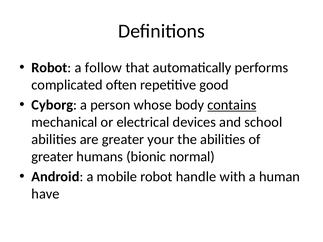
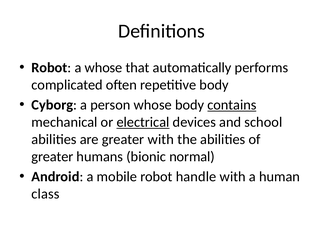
a follow: follow -> whose (104, 68)
repetitive good: good -> body (214, 85)
electrical underline: none -> present (143, 122)
greater your: your -> with (161, 140)
have: have -> class (45, 194)
